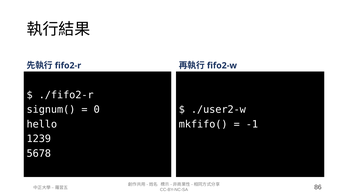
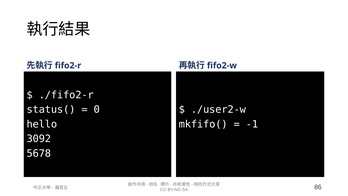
signum(: signum( -> status( (51, 109)
1239: 1239 -> 3092 (39, 139)
